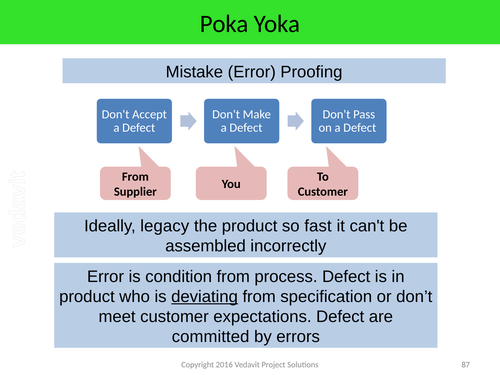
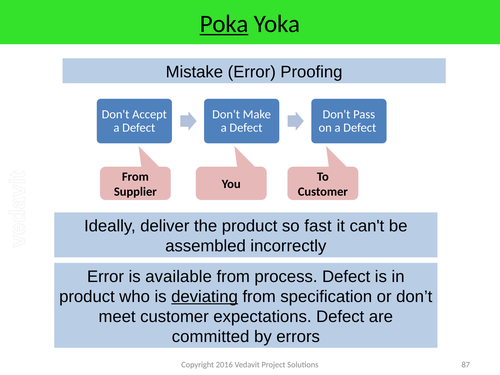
Poka underline: none -> present (224, 24)
legacy: legacy -> deliver (165, 226)
condition: condition -> available (179, 277)
